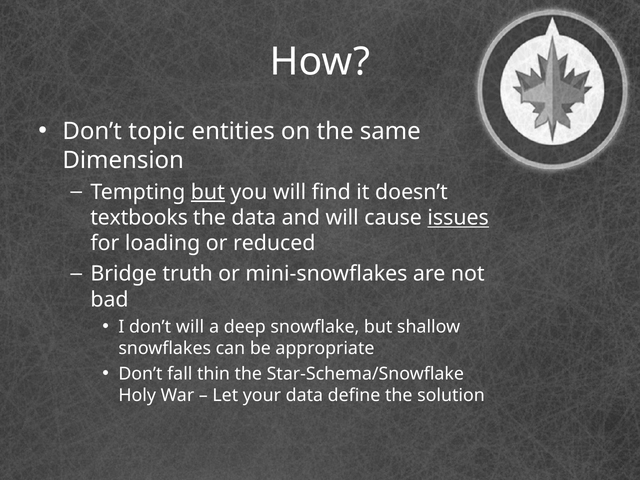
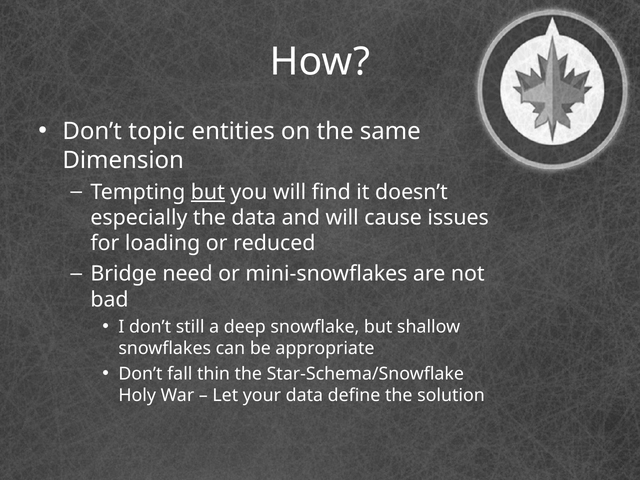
textbooks: textbooks -> especially (139, 218)
issues underline: present -> none (458, 218)
truth: truth -> need (188, 274)
don’t will: will -> still (190, 327)
